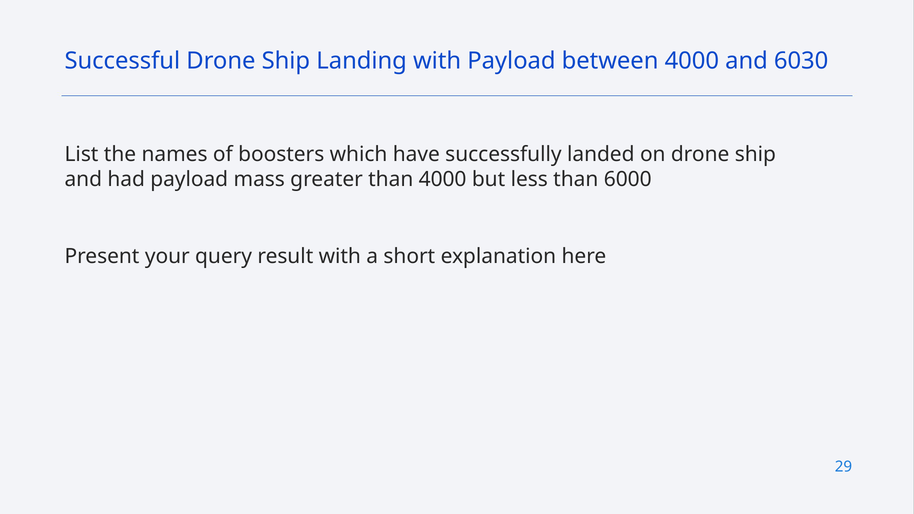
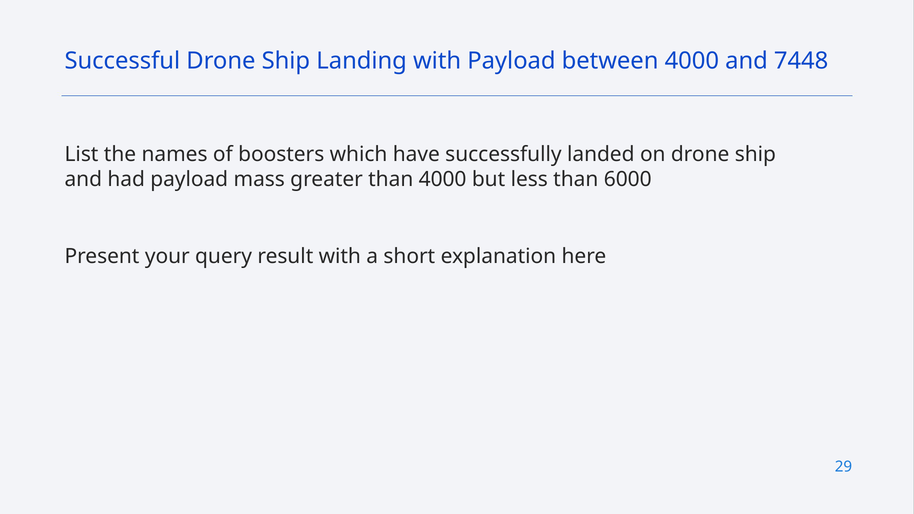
6030: 6030 -> 7448 (801, 61)
